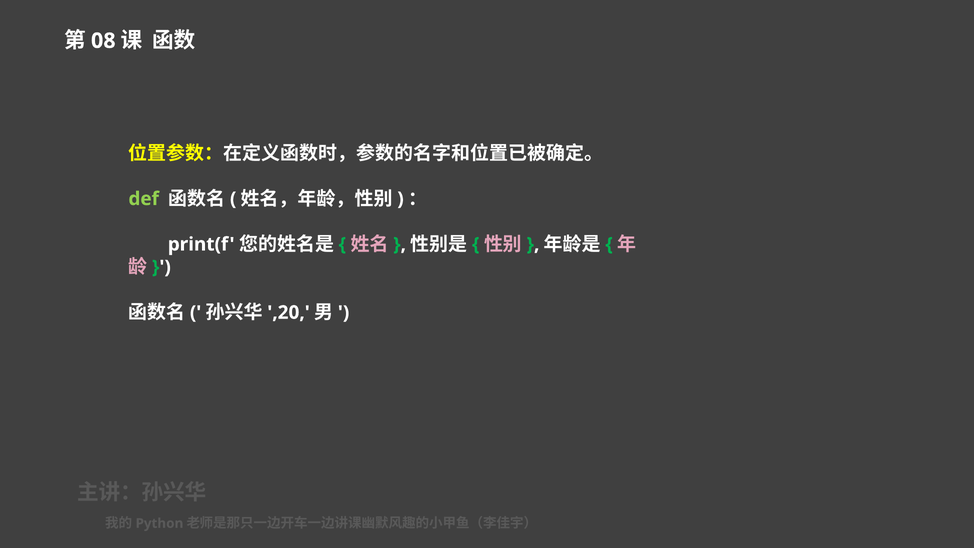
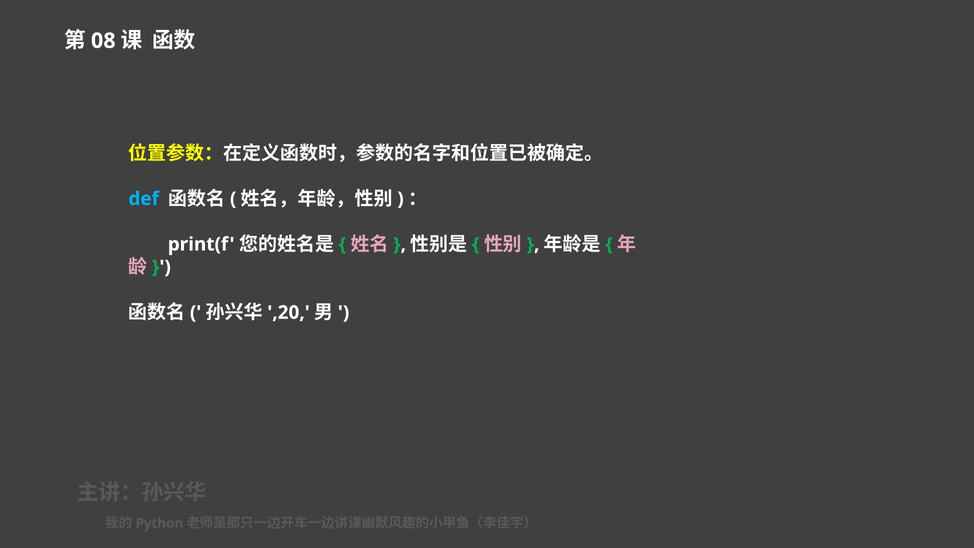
def colour: light green -> light blue (144, 199)
